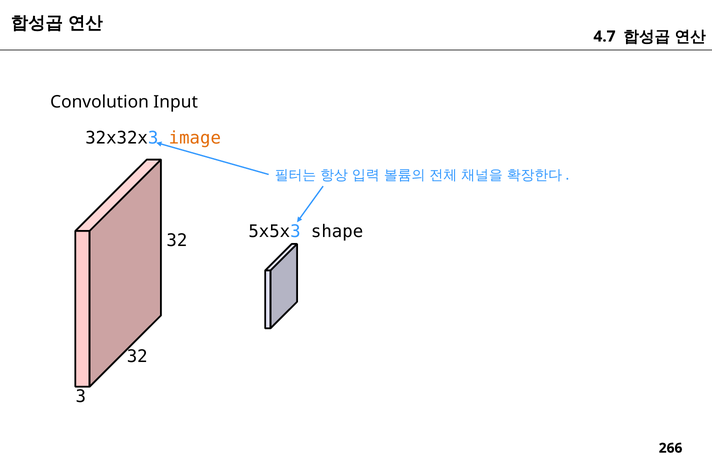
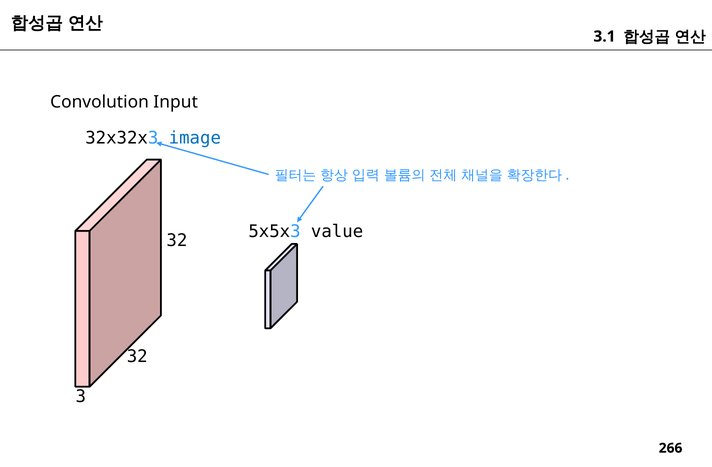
4.7: 4.7 -> 3.1 (605, 36)
image colour: orange -> blue (195, 138)
shape: shape -> value (337, 232)
